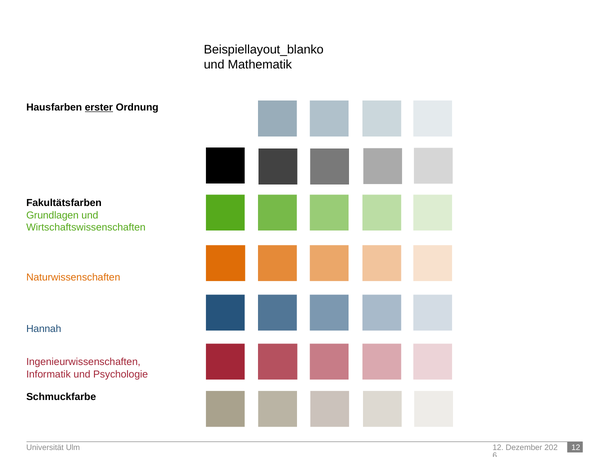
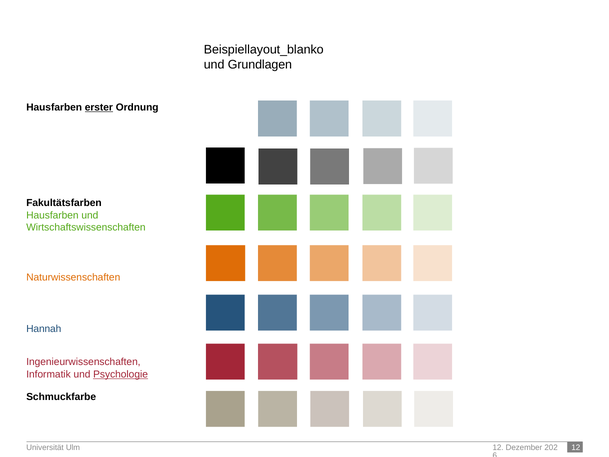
Mathematik: Mathematik -> Grundlagen (260, 65)
Grundlagen: Grundlagen -> Hausfarben (52, 215)
Psychologie underline: none -> present (121, 374)
